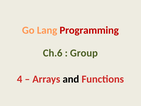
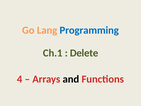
Programming colour: red -> blue (89, 30)
Ch.6: Ch.6 -> Ch.1 (53, 53)
Group: Group -> Delete (84, 53)
